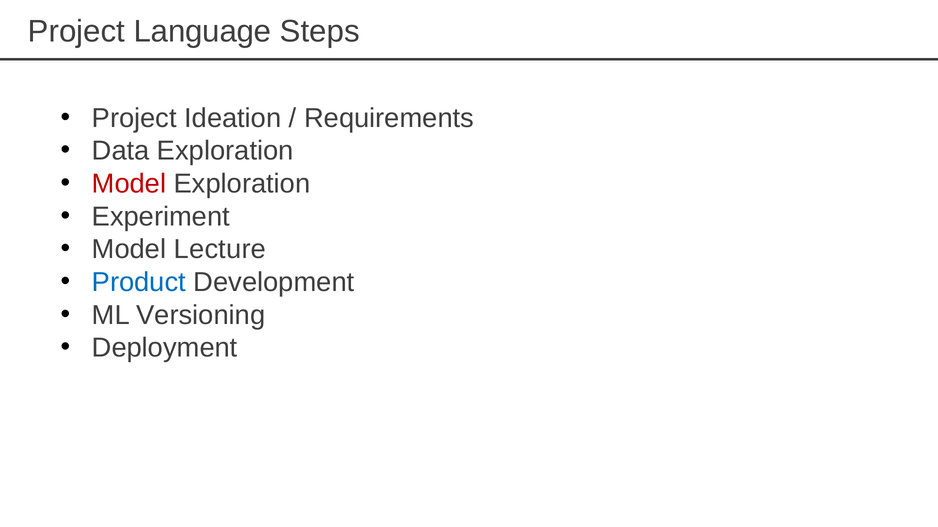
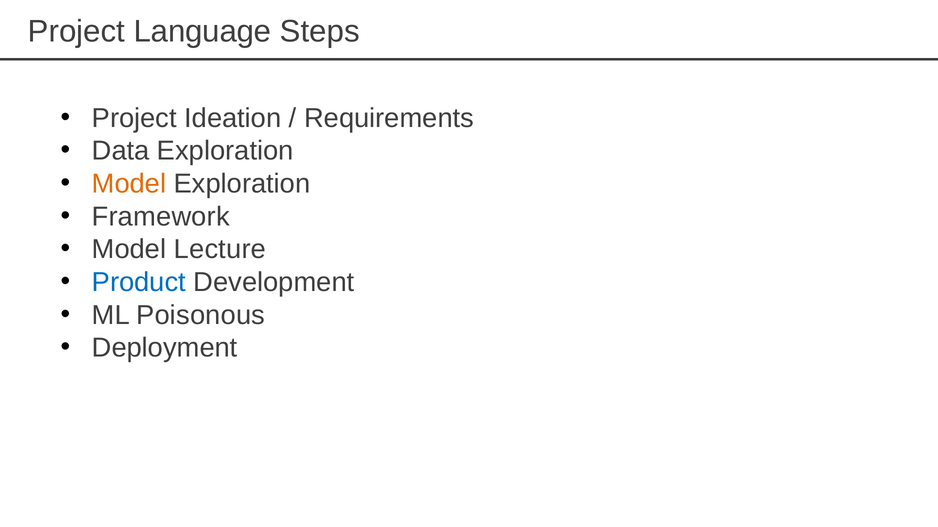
Model colour: red -> orange (129, 184)
Experiment: Experiment -> Framework (161, 217)
Versioning: Versioning -> Poisonous (201, 315)
